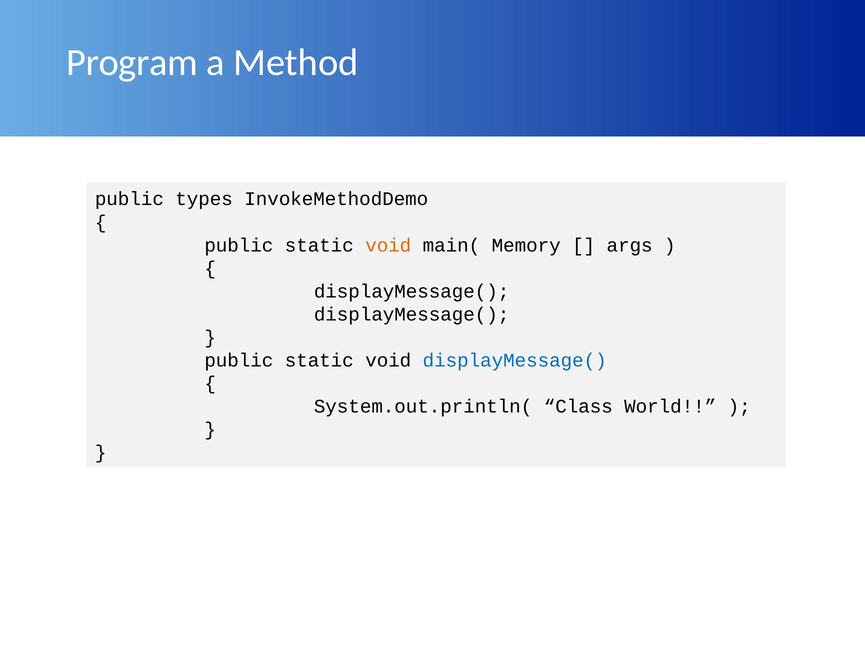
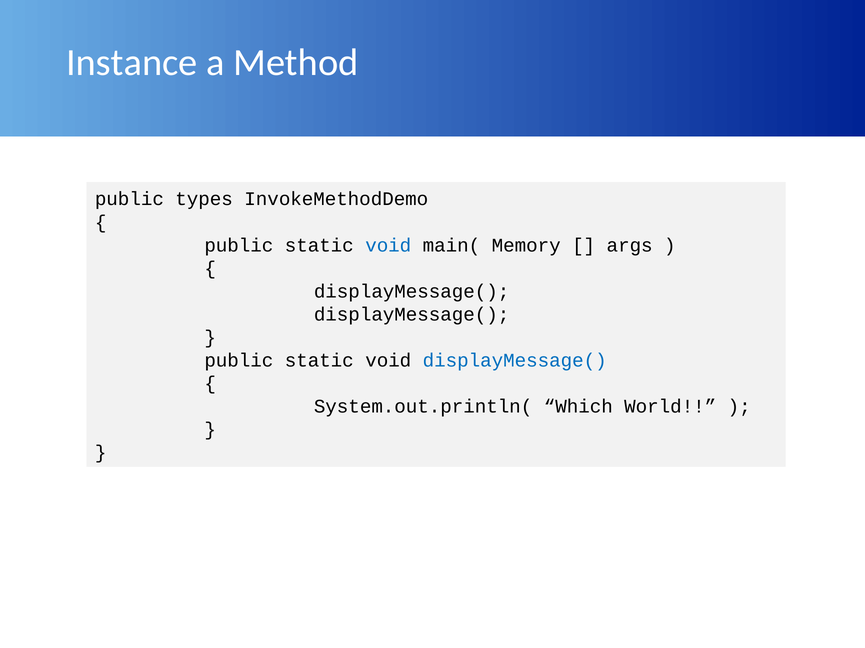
Program: Program -> Instance (132, 63)
void colour: orange -> blue (388, 245)
Class: Class -> Which (578, 407)
